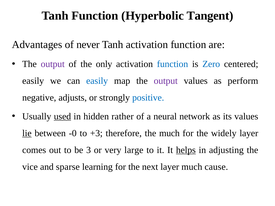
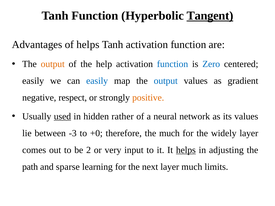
Tangent underline: none -> present (210, 16)
of never: never -> helps (88, 45)
output colour: purple -> orange (53, 64)
only: only -> help (104, 64)
output colour: purple -> blue (166, 81)
perform: perform -> gradient (243, 81)
adjusts: adjusts -> respect (73, 98)
positive colour: blue -> orange (148, 98)
lie underline: present -> none (27, 133)
-0: -0 -> -3 (73, 133)
+3: +3 -> +0 (96, 133)
3: 3 -> 2 (89, 150)
large: large -> input (134, 150)
vice: vice -> path (30, 167)
cause: cause -> limits (216, 167)
